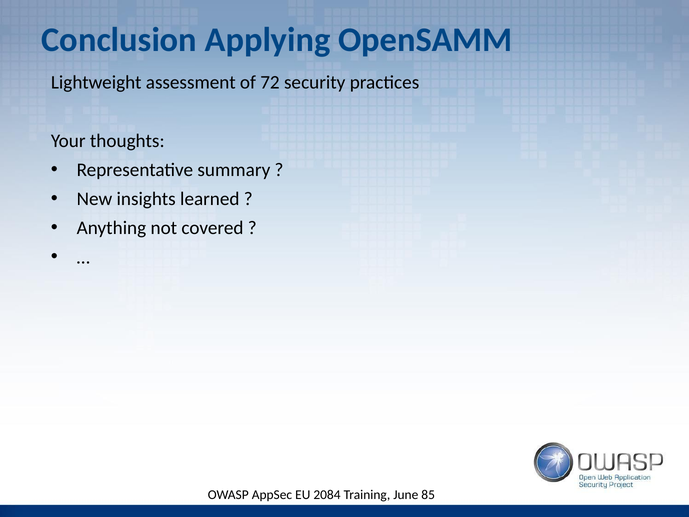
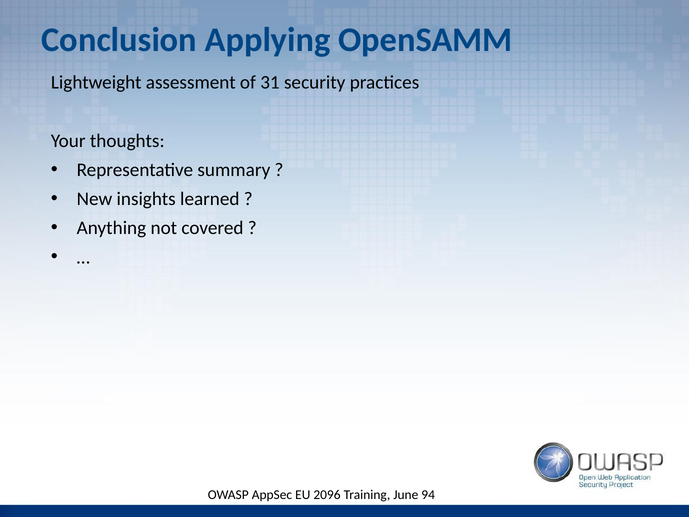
72: 72 -> 31 (270, 82)
2084: 2084 -> 2096 (327, 495)
85: 85 -> 94 (428, 495)
